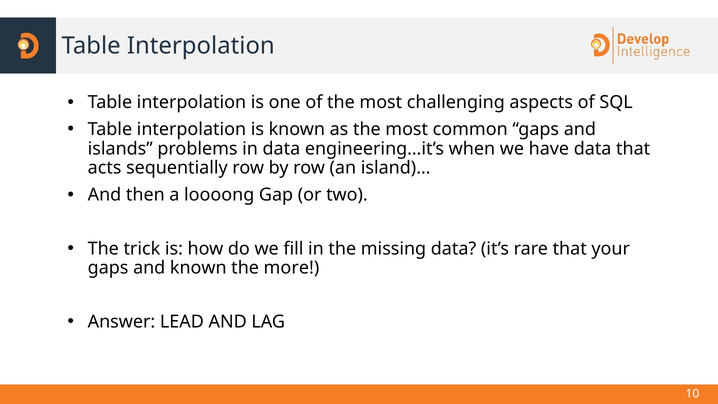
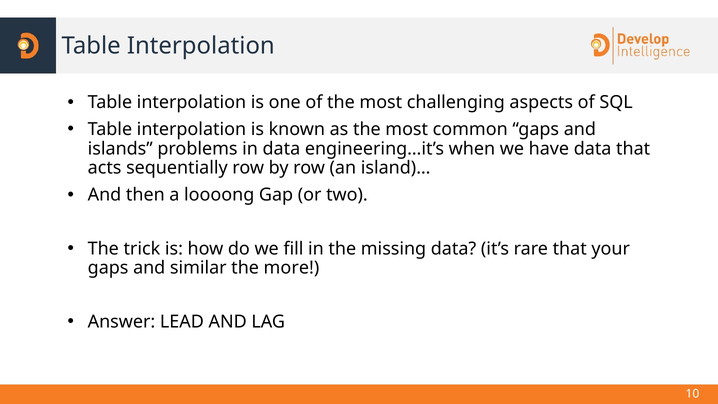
and known: known -> similar (198, 268)
